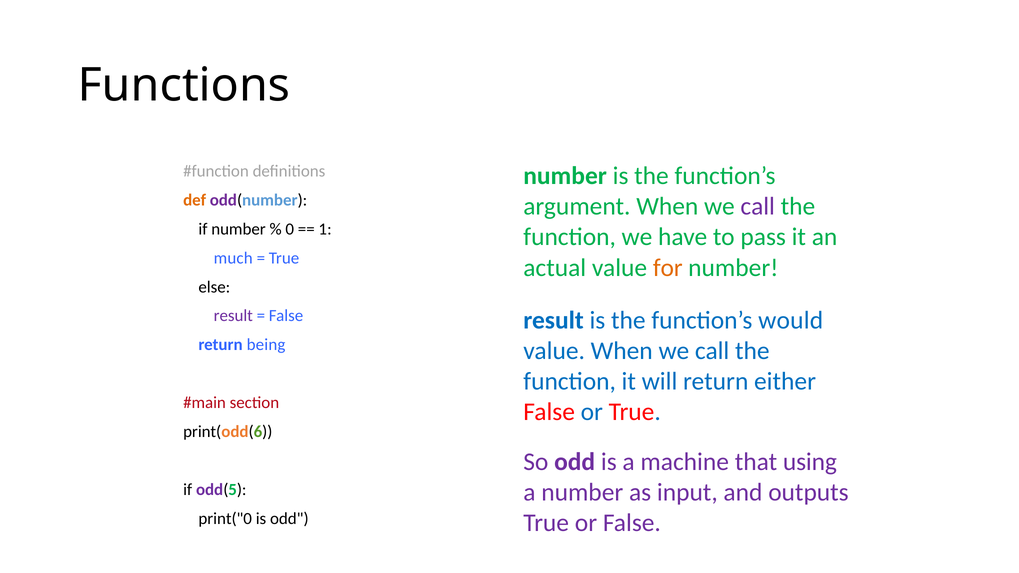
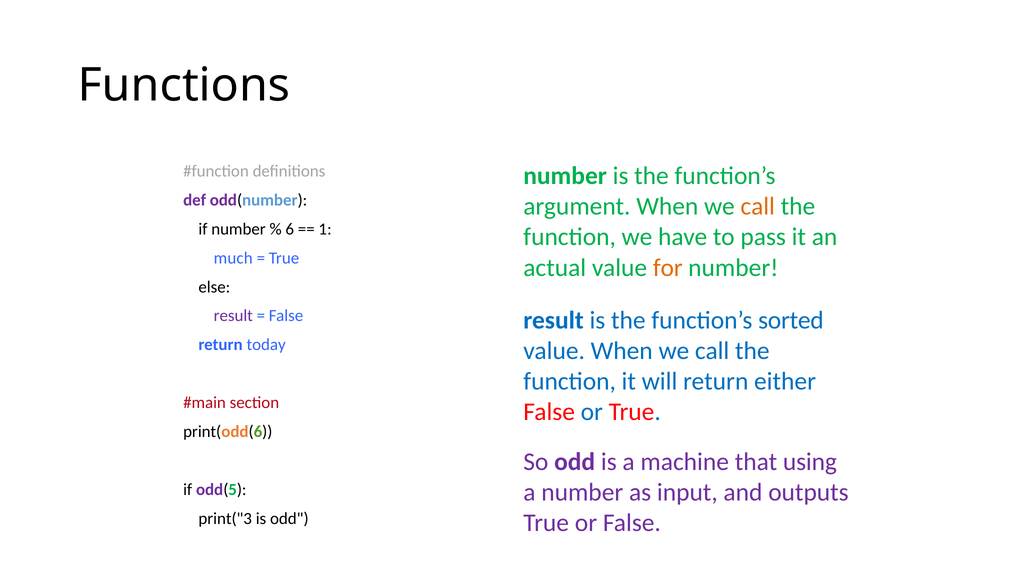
def colour: orange -> purple (195, 200)
call colour: purple -> orange (758, 207)
0: 0 -> 6 (290, 229)
would: would -> sorted (791, 320)
being: being -> today (266, 345)
print("0: print("0 -> print("3 (225, 519)
